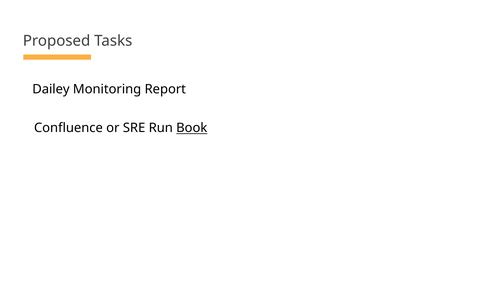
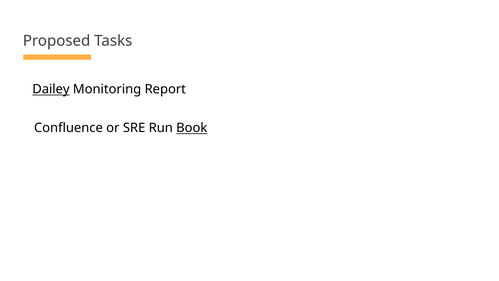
Dailey underline: none -> present (51, 89)
